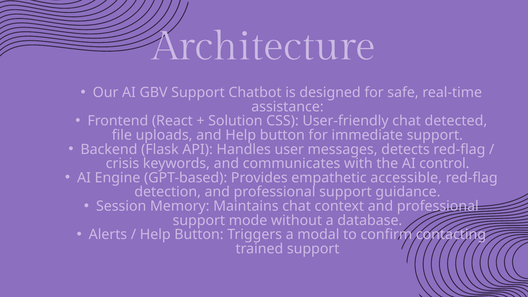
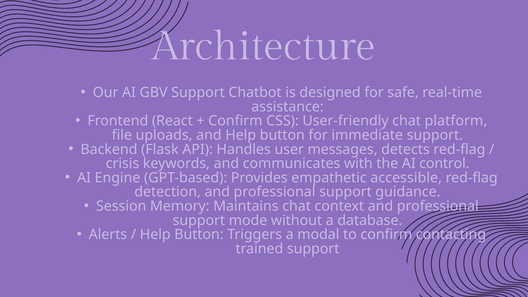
Solution: Solution -> Confirm (235, 121)
detected: detected -> platform (456, 121)
